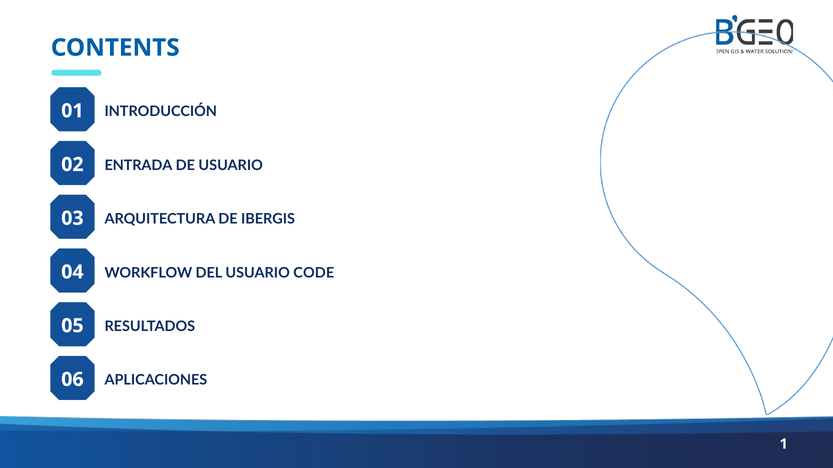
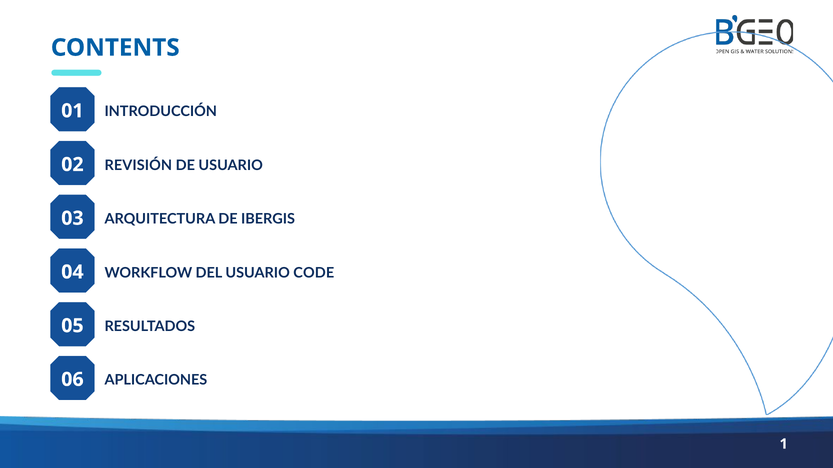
ENTRADA: ENTRADA -> REVISIÓN (138, 166)
